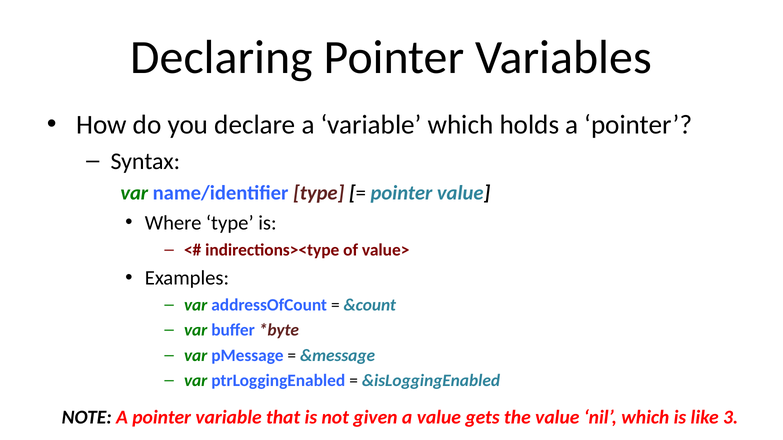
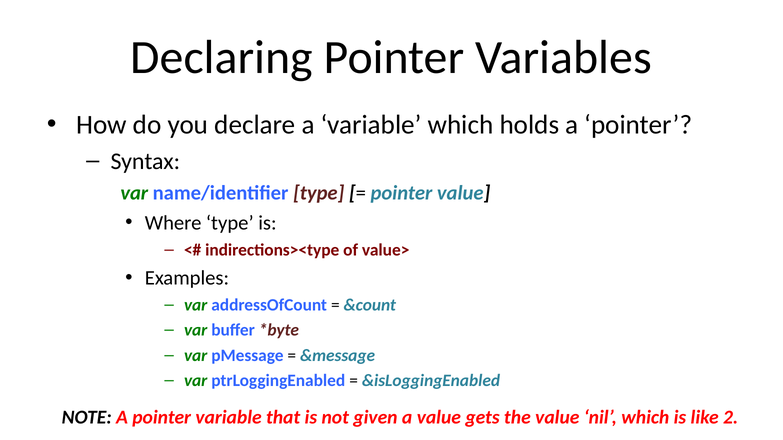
3: 3 -> 2 (731, 418)
